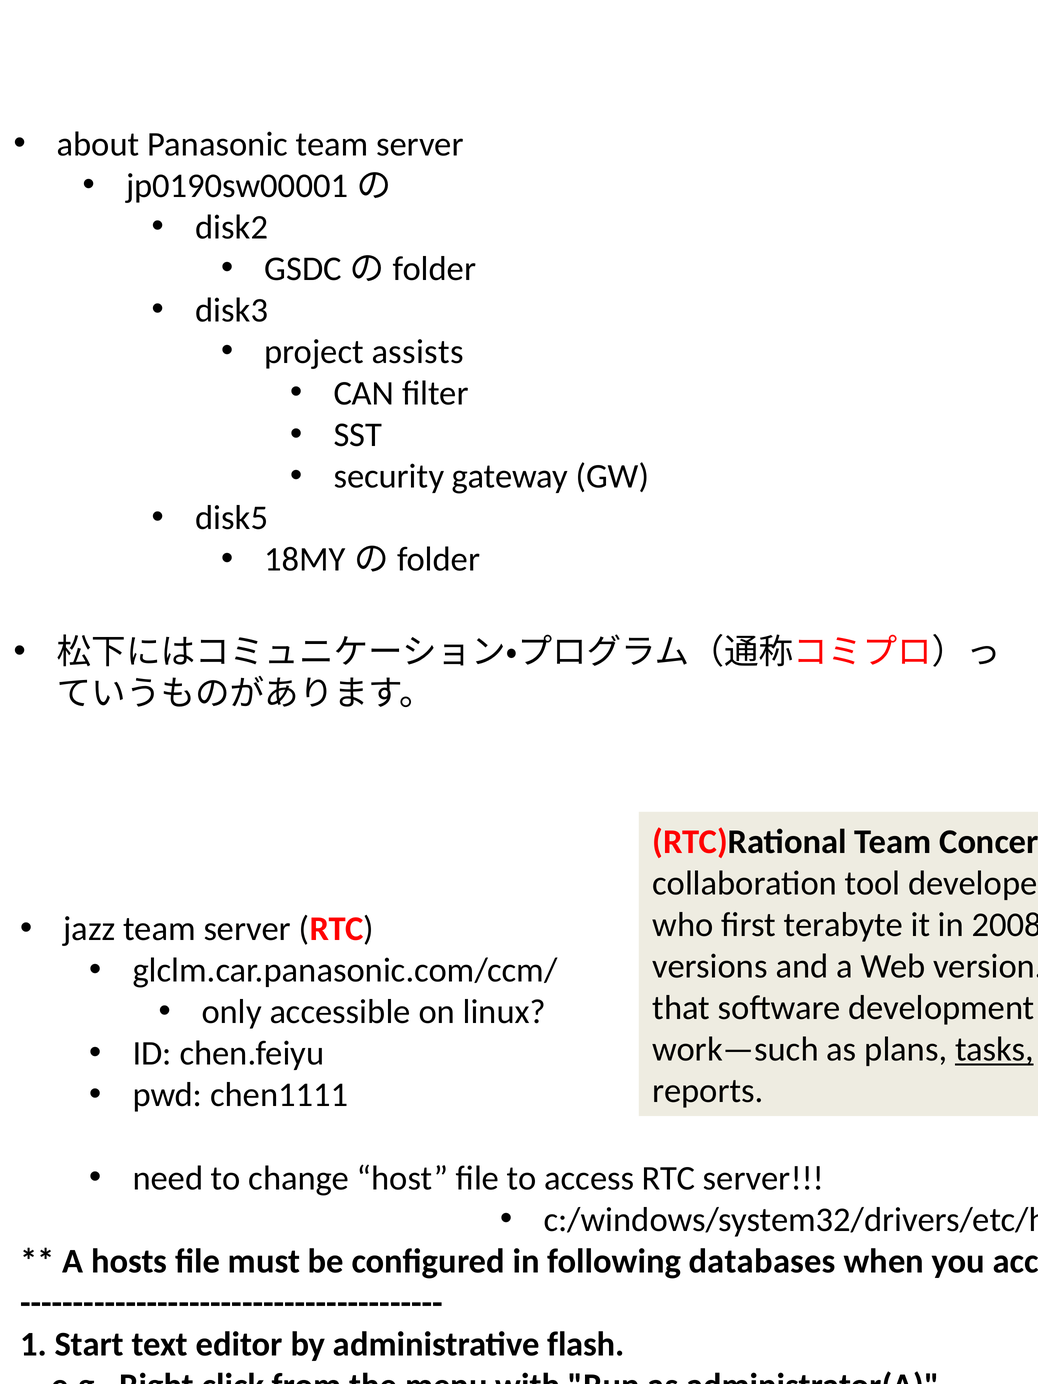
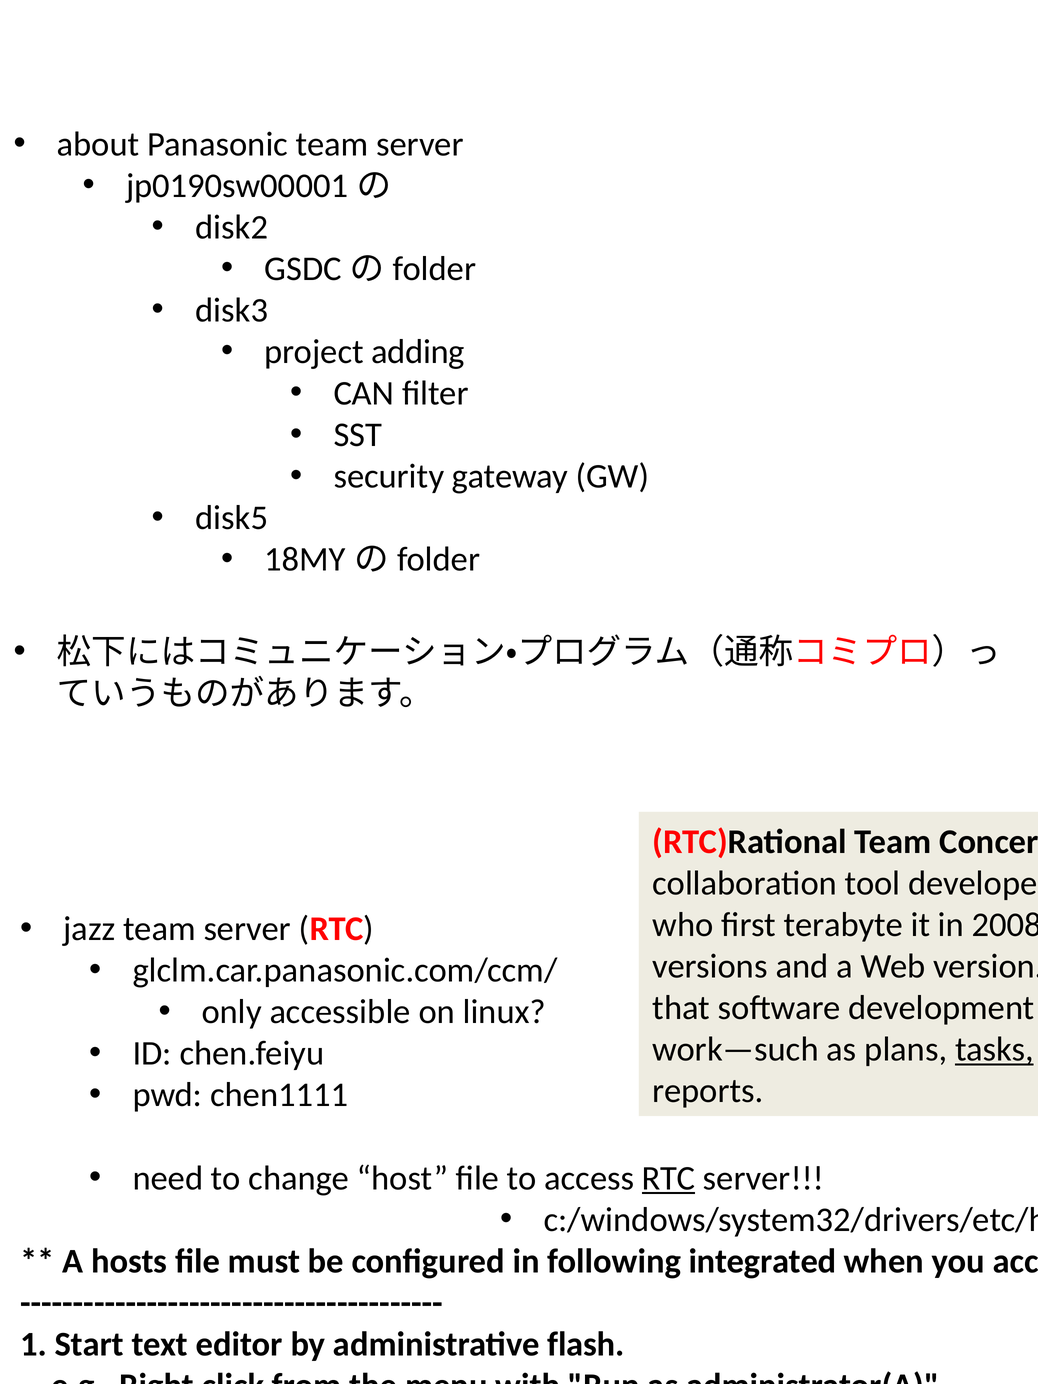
project assists: assists -> adding (418, 352)
RTC underline: none -> present (669, 1178)
databases: databases -> integrated (762, 1261)
